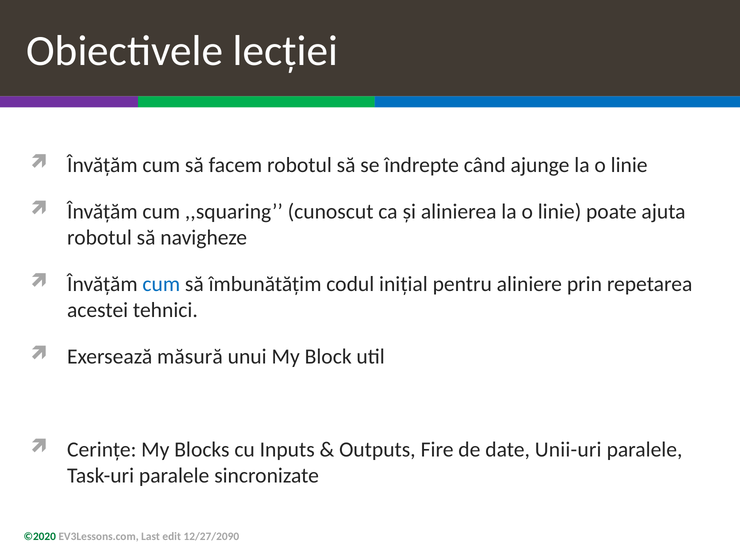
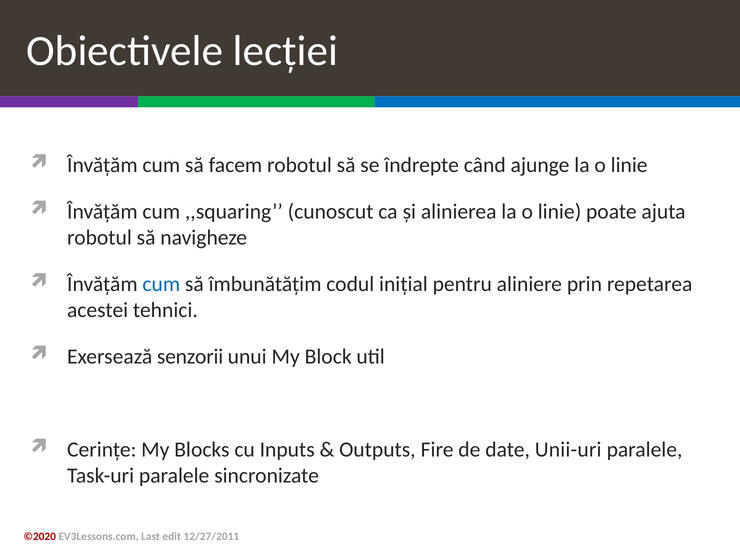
măsură: măsură -> senzorii (190, 357)
©2020 colour: green -> red (40, 536)
12/27/2090: 12/27/2090 -> 12/27/2011 (211, 536)
